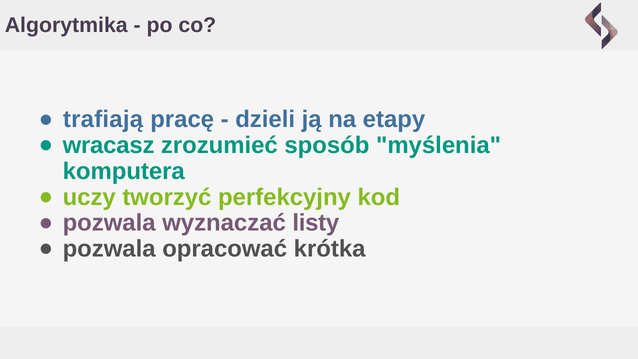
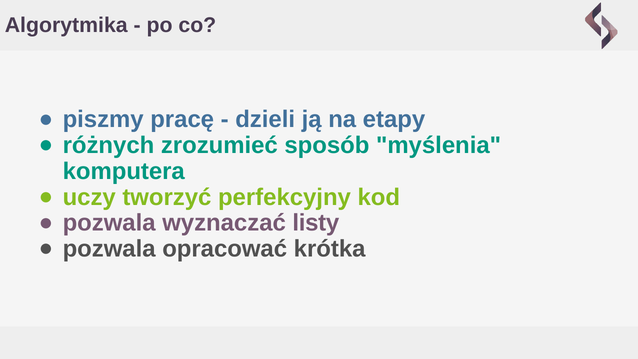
trafiają: trafiają -> piszmy (103, 120)
wracasz: wracasz -> różnych (108, 145)
